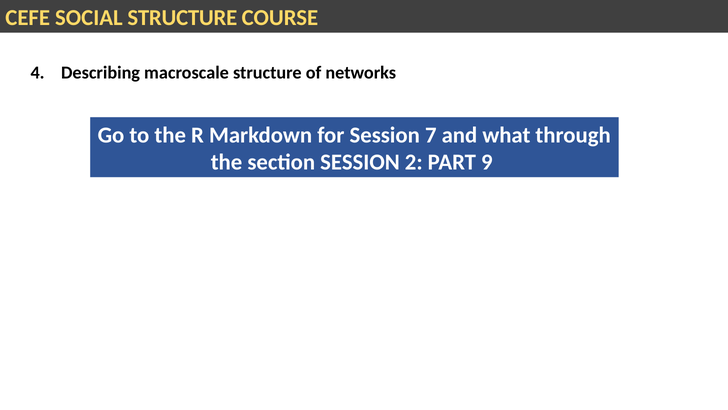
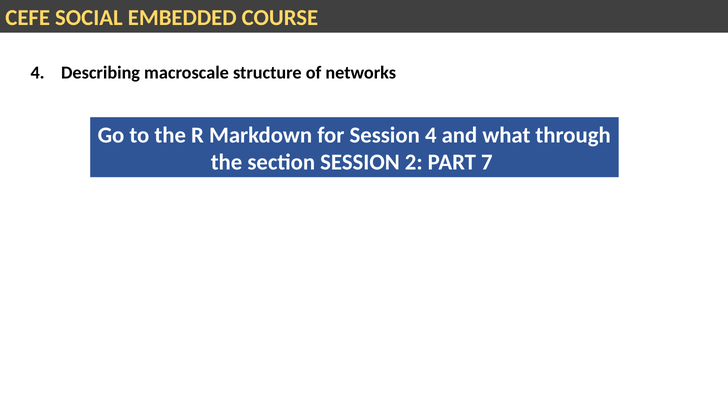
SOCIAL STRUCTURE: STRUCTURE -> EMBEDDED (182, 18)
Session 7: 7 -> 4 (431, 135)
9: 9 -> 7 (487, 162)
